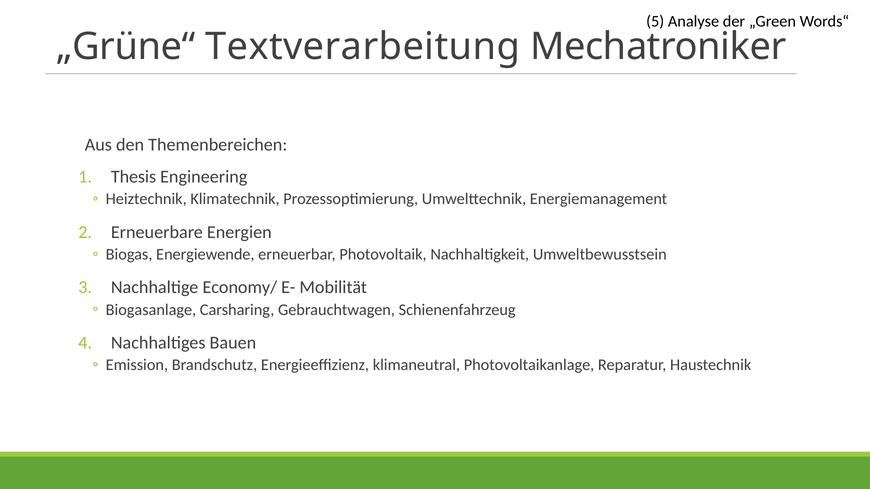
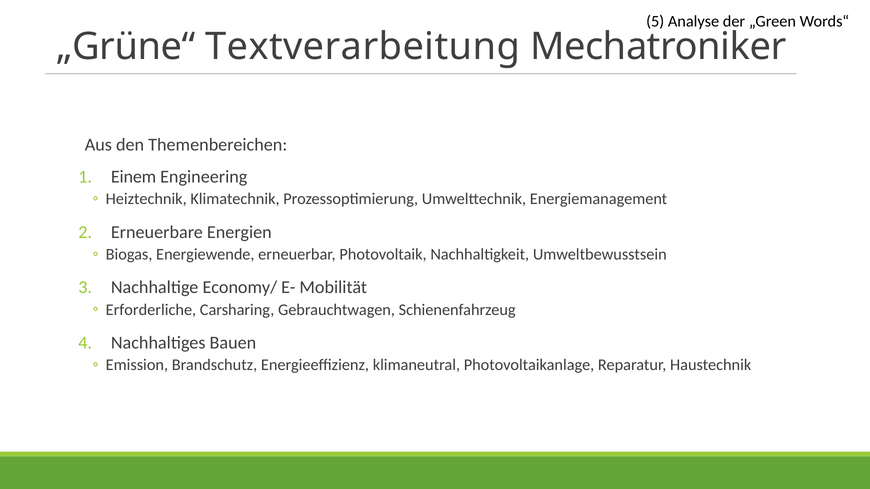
Thesis: Thesis -> Einem (134, 177)
Biogasanlage: Biogasanlage -> Erforderliche (151, 310)
